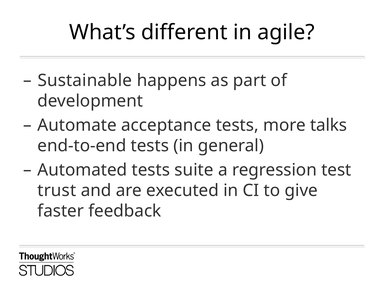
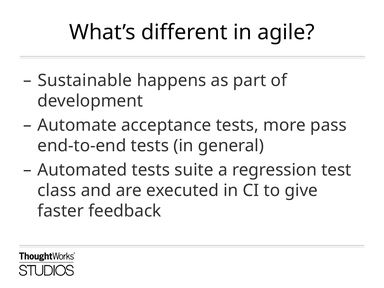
talks: talks -> pass (329, 125)
trust: trust -> class (57, 190)
